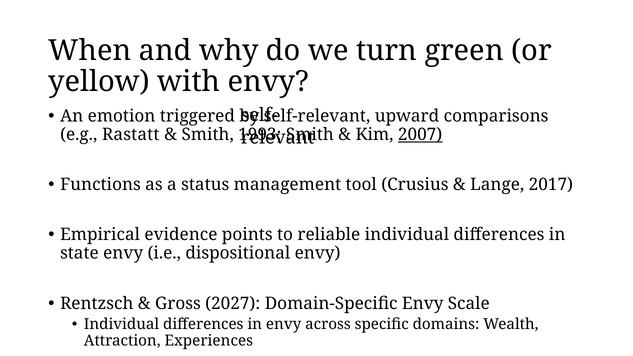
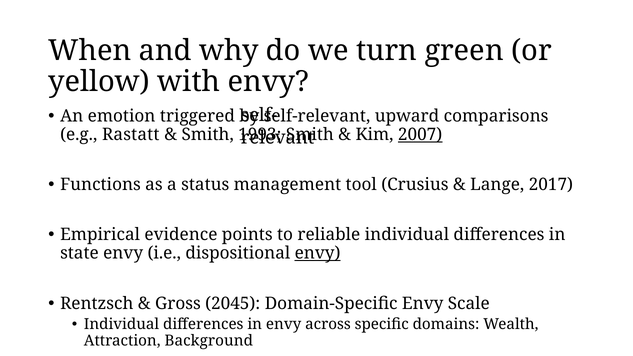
envy underline: none -> present (318, 253)
2027: 2027 -> 2045 (233, 304)
Experiences: Experiences -> Background (209, 341)
